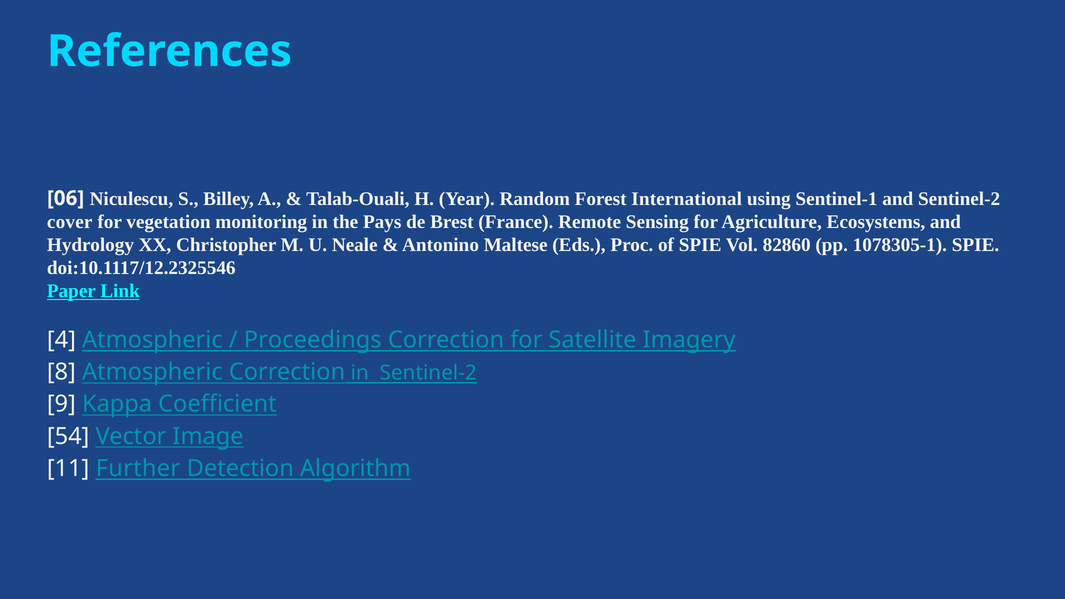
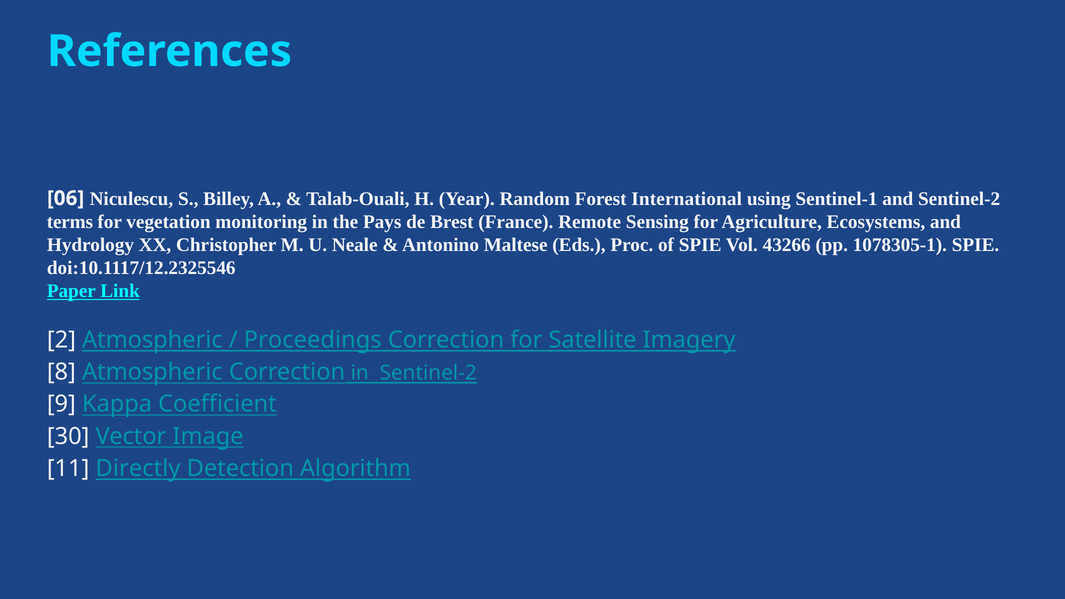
cover: cover -> terms (70, 222)
82860: 82860 -> 43266 (787, 245)
4: 4 -> 2 (61, 340)
54: 54 -> 30 (68, 436)
Further: Further -> Directly (138, 468)
